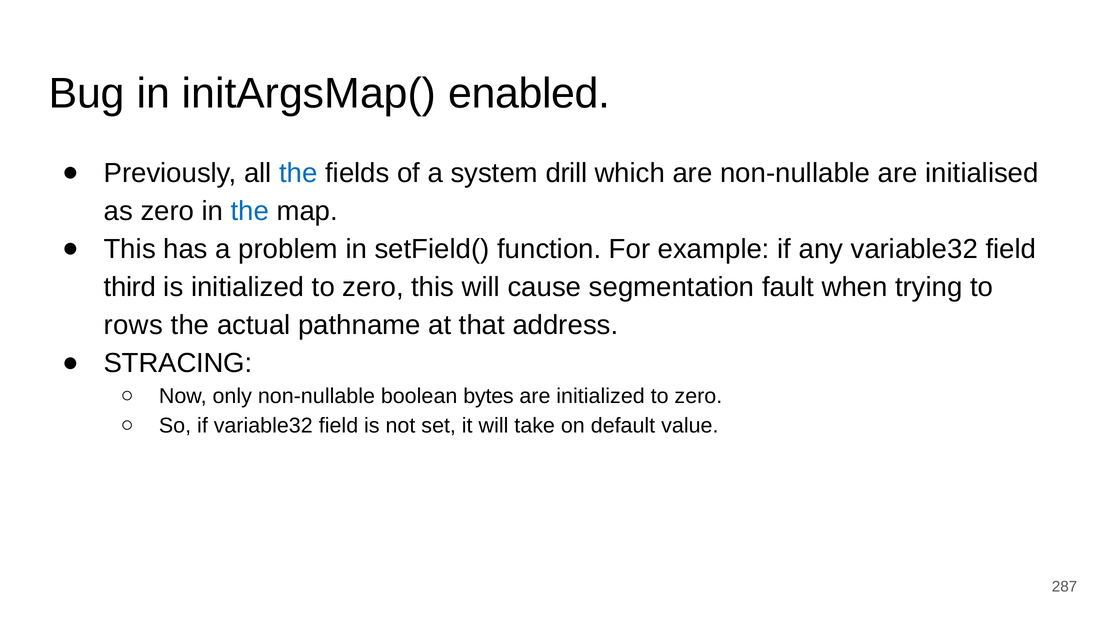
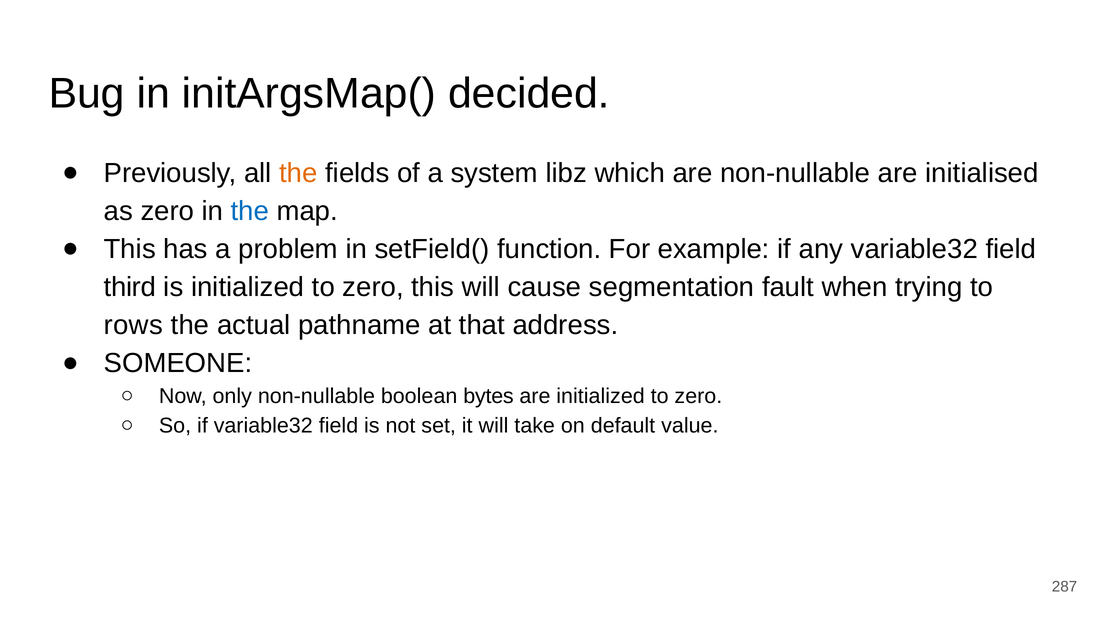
enabled: enabled -> decided (529, 93)
the colour: blue -> orange (298, 173)
drill: drill -> libz (566, 173)
STRACING: STRACING -> SOMEONE (178, 364)
